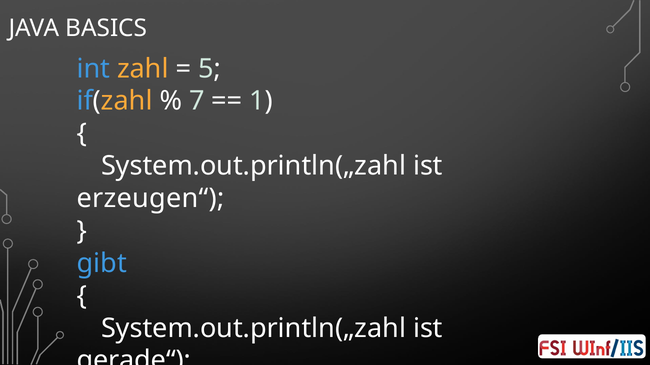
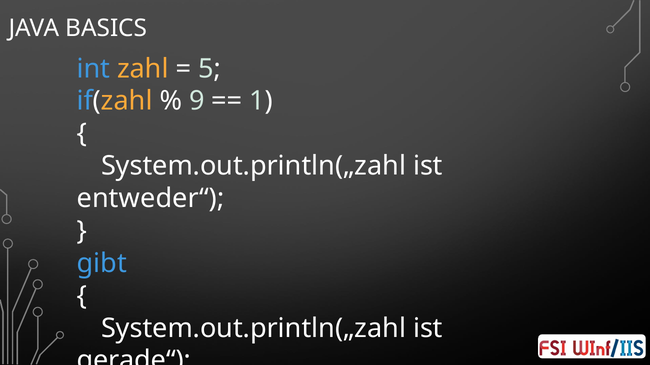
7: 7 -> 9 (197, 101)
erzeugen“: erzeugen“ -> entweder“ (151, 199)
